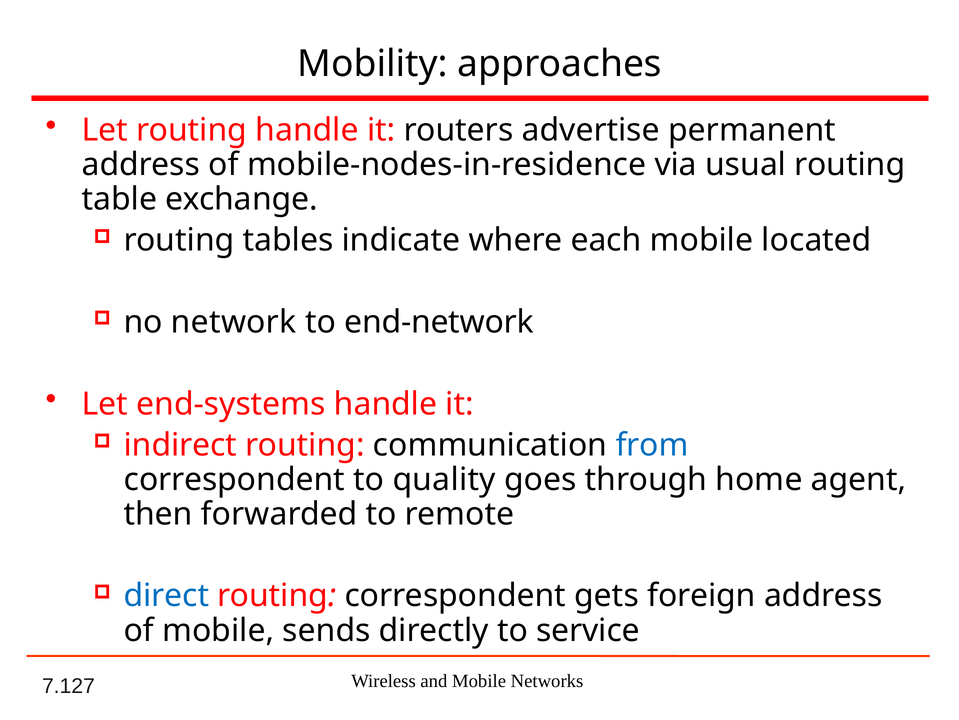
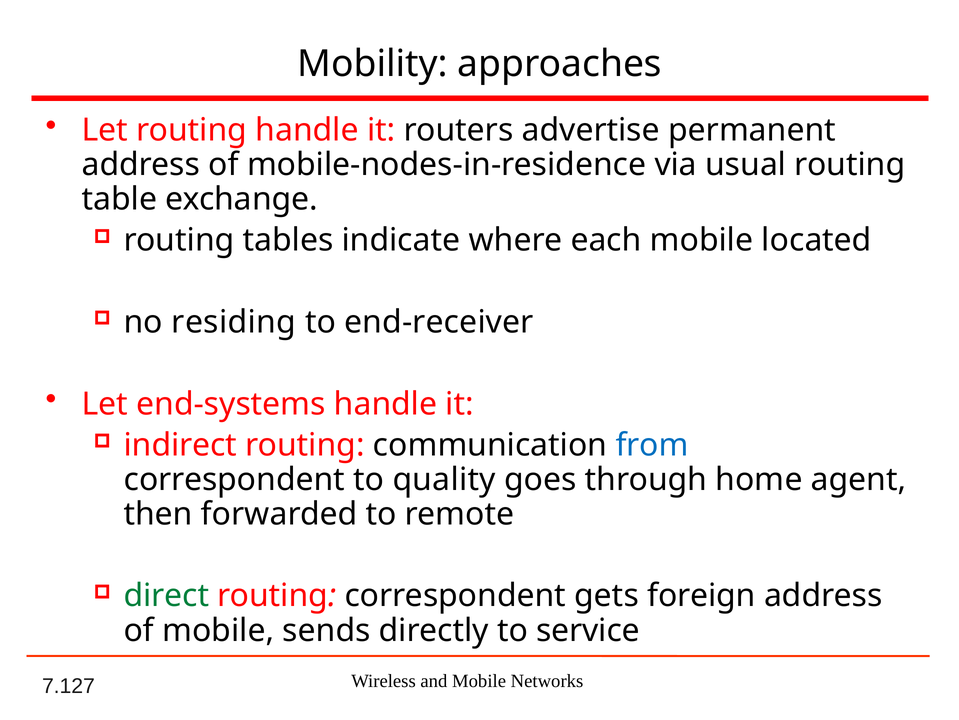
network: network -> residing (234, 322)
end-network: end-network -> end-receiver (439, 322)
direct colour: blue -> green (166, 595)
